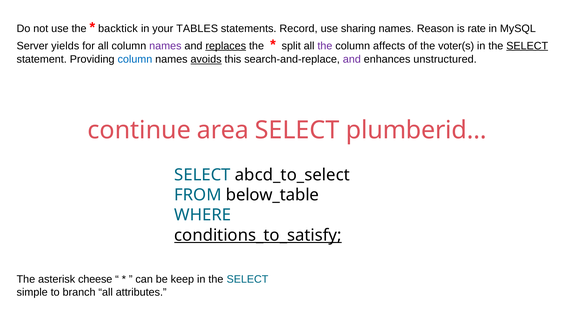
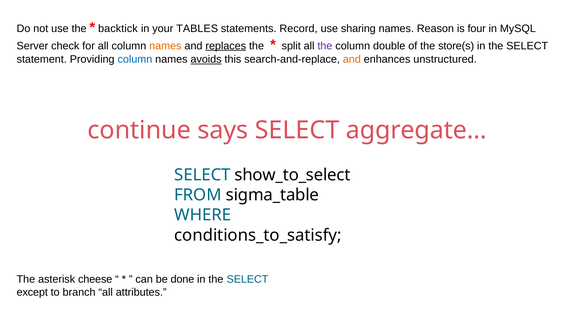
rate: rate -> four (477, 29)
yields: yields -> check (65, 46)
names colour: purple -> orange (165, 46)
affects: affects -> double (389, 46)
voter(s: voter(s -> store(s (456, 46)
SELECT underline: present -> none (527, 46)
and colour: purple -> orange (352, 59)
area: area -> says (223, 130)
plumberid…: plumberid… -> aggregate… (416, 130)
abcd_to_select: abcd_to_select -> show_to_select (293, 175)
below_table: below_table -> sigma_table (272, 195)
conditions_to_satisfy underline: present -> none (258, 235)
keep: keep -> done (182, 279)
simple: simple -> except (32, 292)
